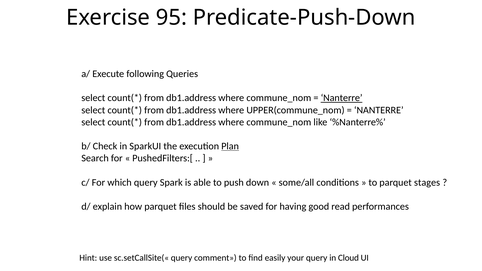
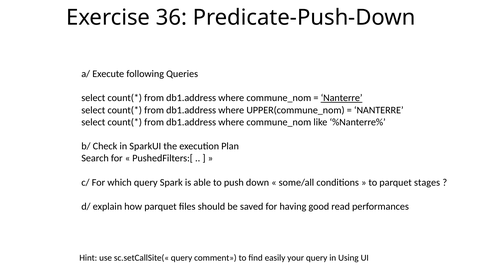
95: 95 -> 36 (171, 17)
Plan underline: present -> none (230, 146)
Cloud: Cloud -> Using (348, 258)
